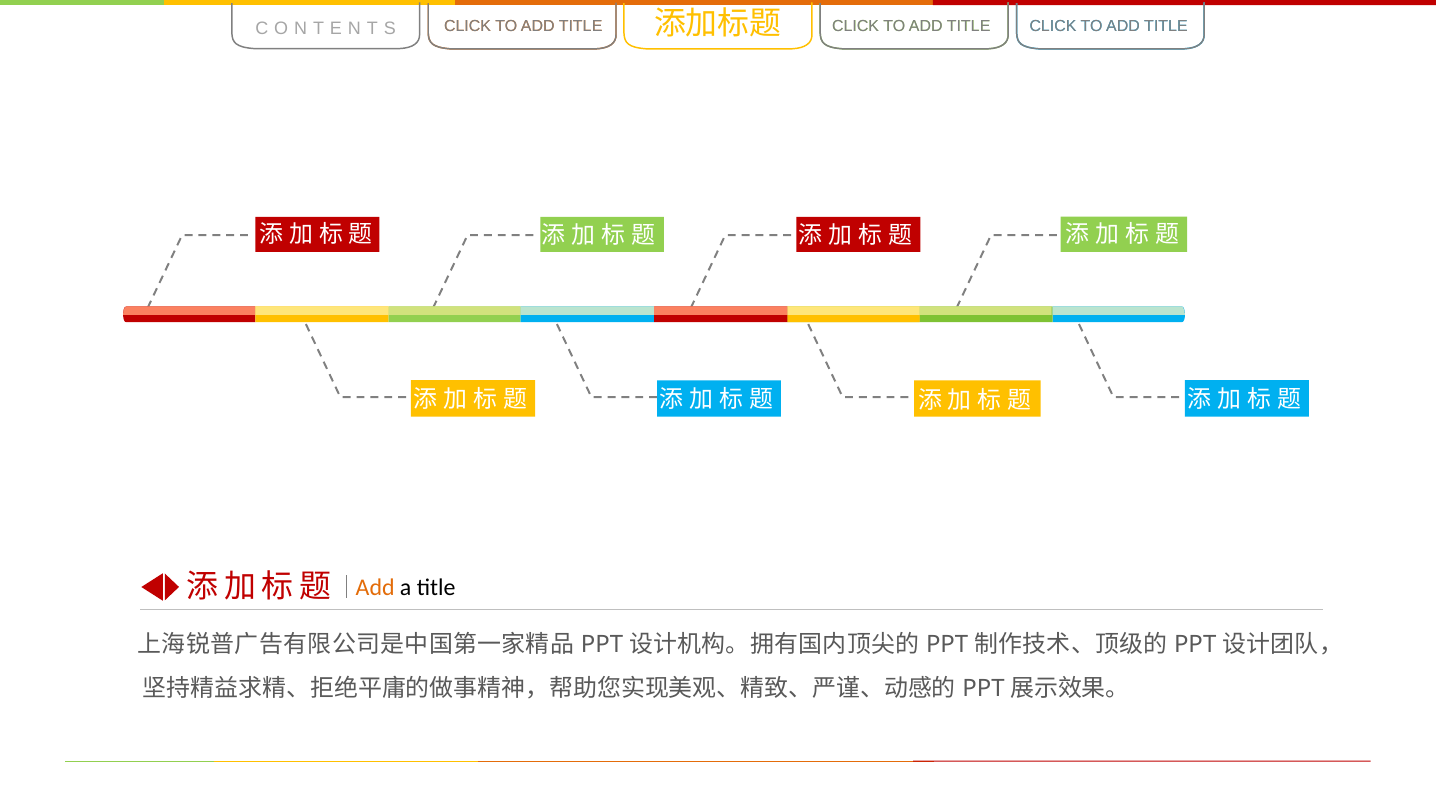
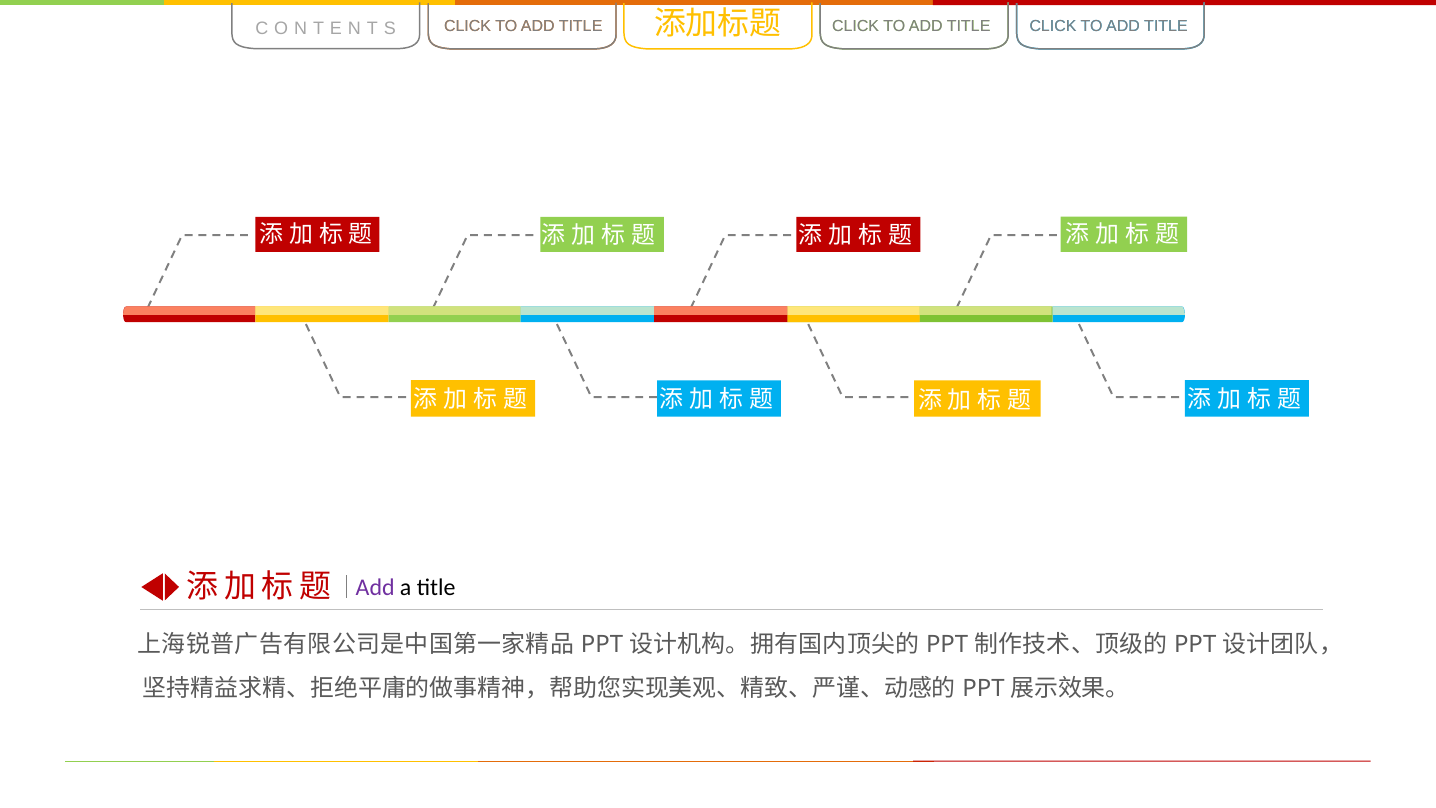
Add colour: orange -> purple (375, 587)
